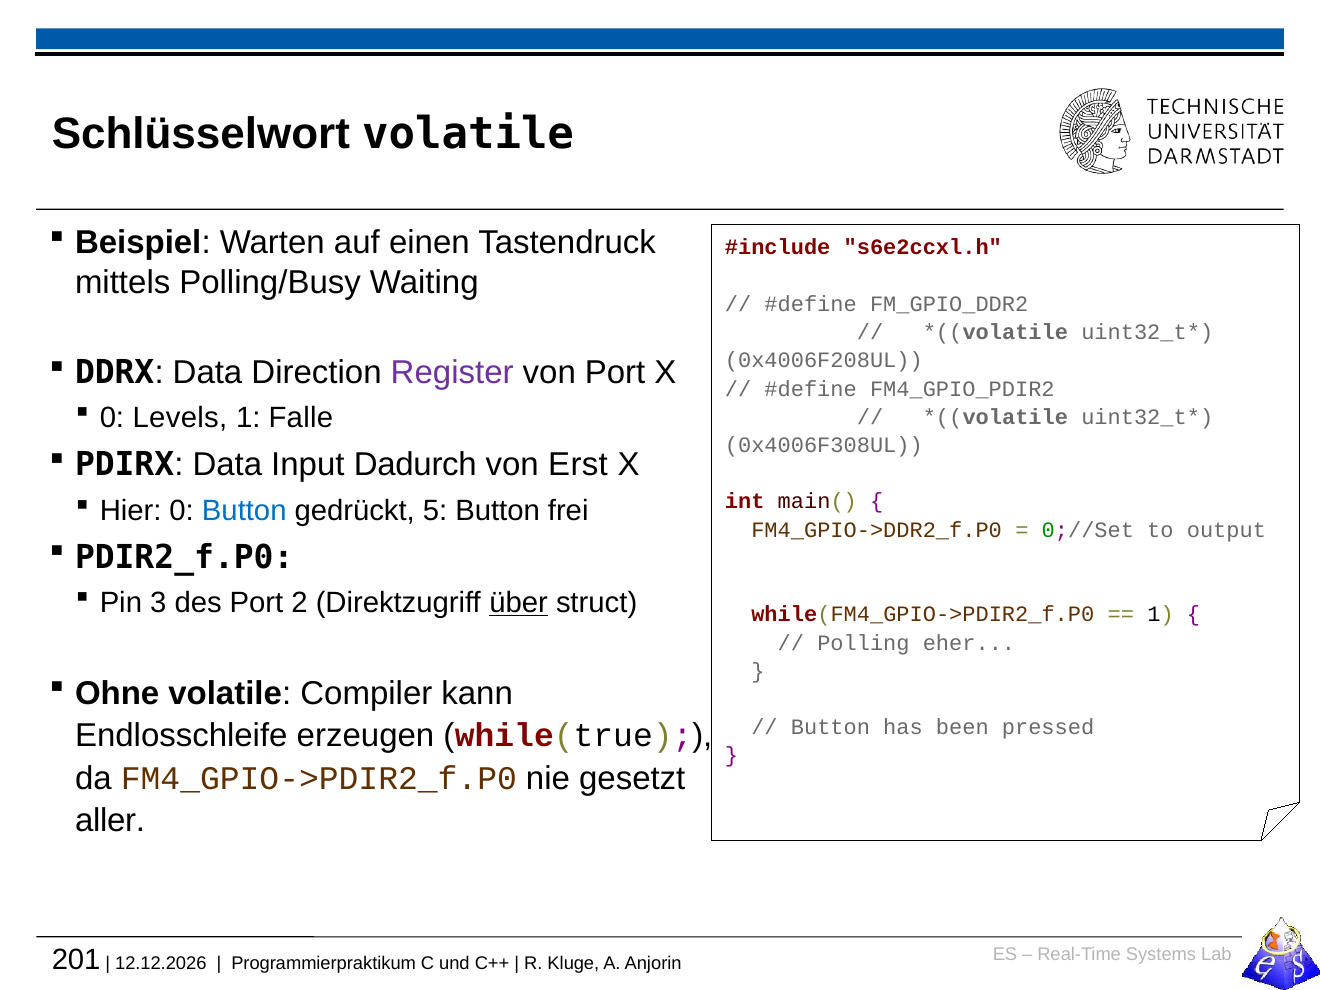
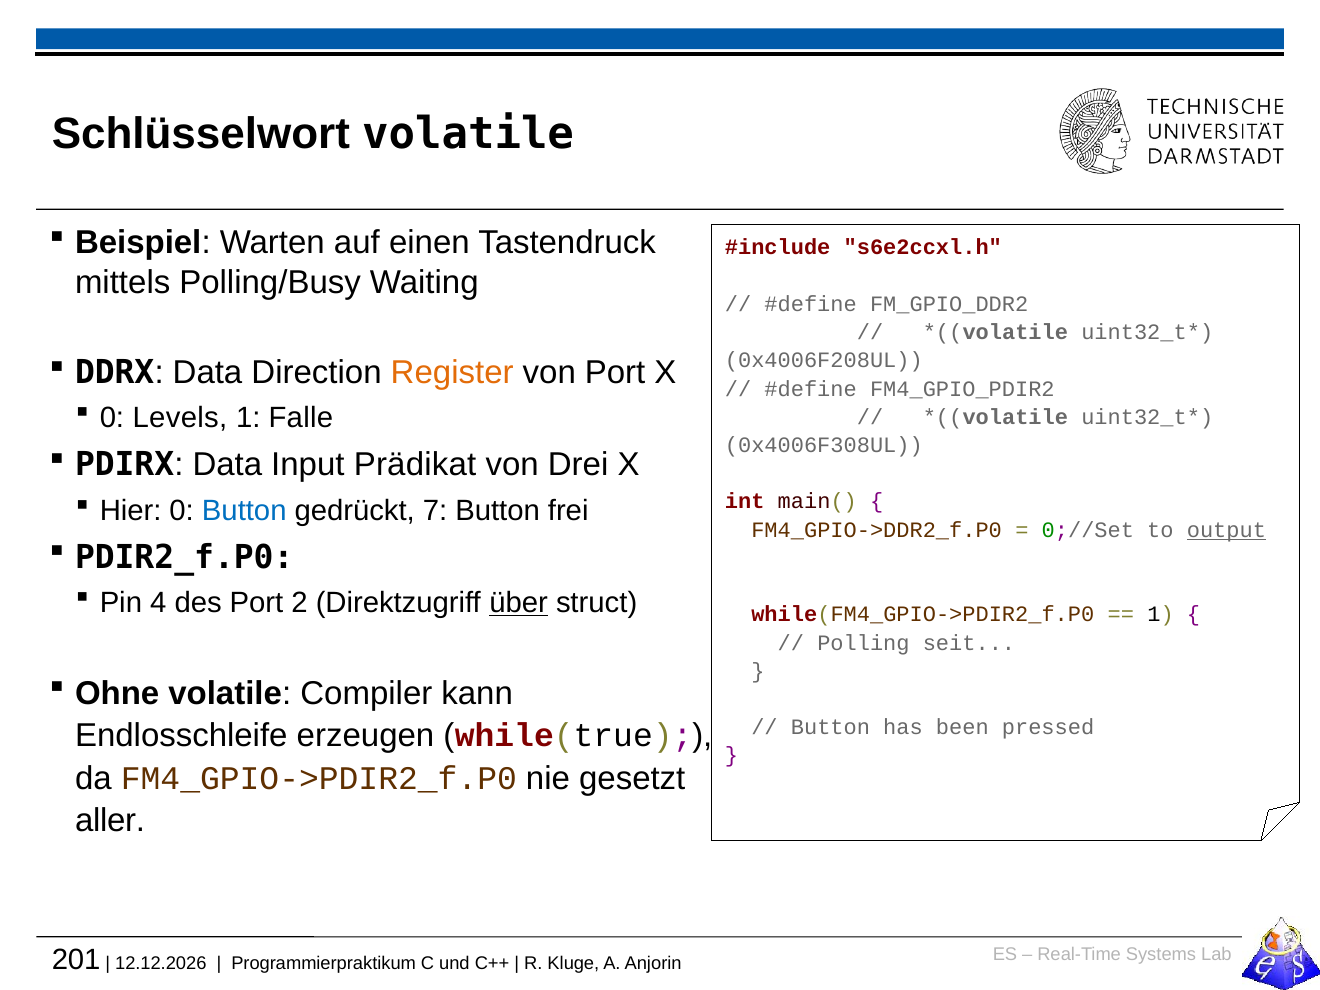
Register colour: purple -> orange (452, 373)
Dadurch: Dadurch -> Prädikat (415, 465)
Erst: Erst -> Drei (578, 465)
5: 5 -> 7 (435, 510)
output underline: none -> present (1226, 530)
3: 3 -> 4 (158, 603)
eher: eher -> seit (969, 643)
